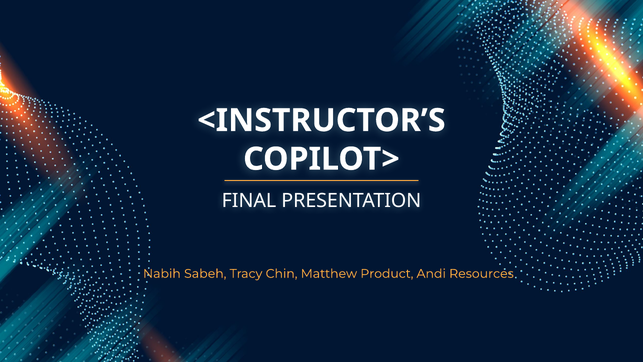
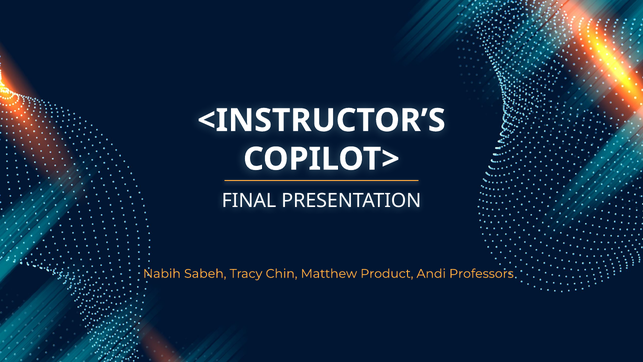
Resources: Resources -> Professors (481, 273)
